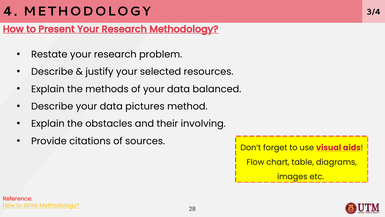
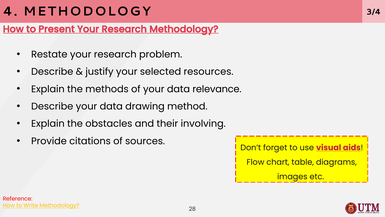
balanced: balanced -> relevance (217, 89)
pictures: pictures -> drawing (145, 106)
